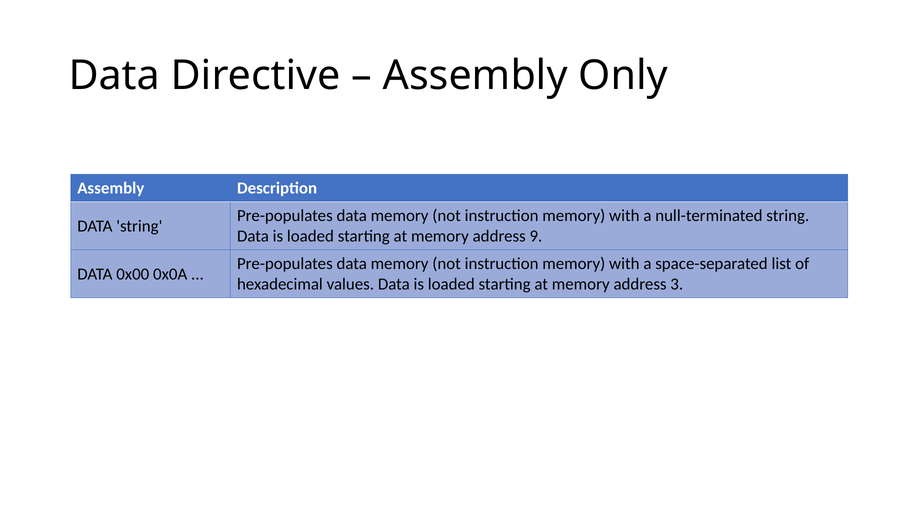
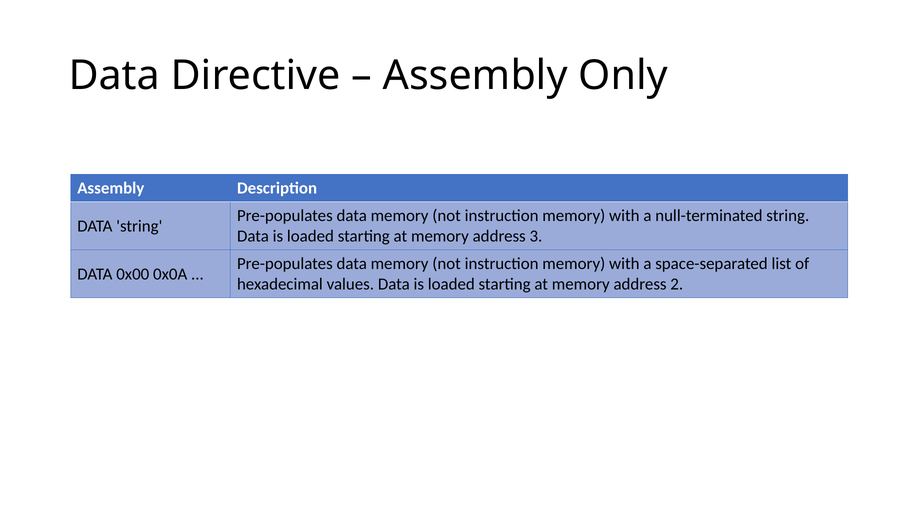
9: 9 -> 3 (536, 236)
3: 3 -> 2 (677, 284)
